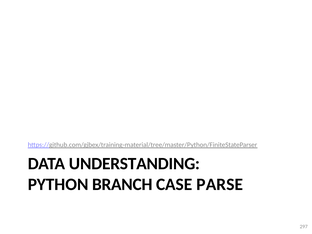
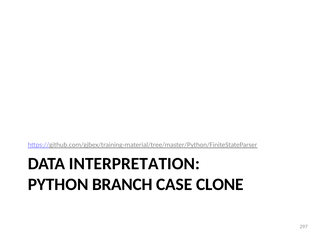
UNDERSTANDING: UNDERSTANDING -> INTERPRETATION (134, 164)
PARSE: PARSE -> CLONE (220, 184)
